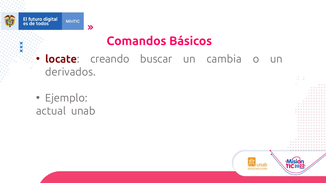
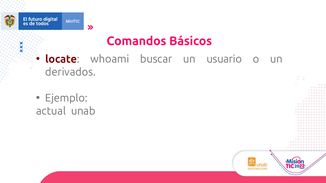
creando: creando -> whoami (110, 59)
cambia: cambia -> usuario (224, 59)
